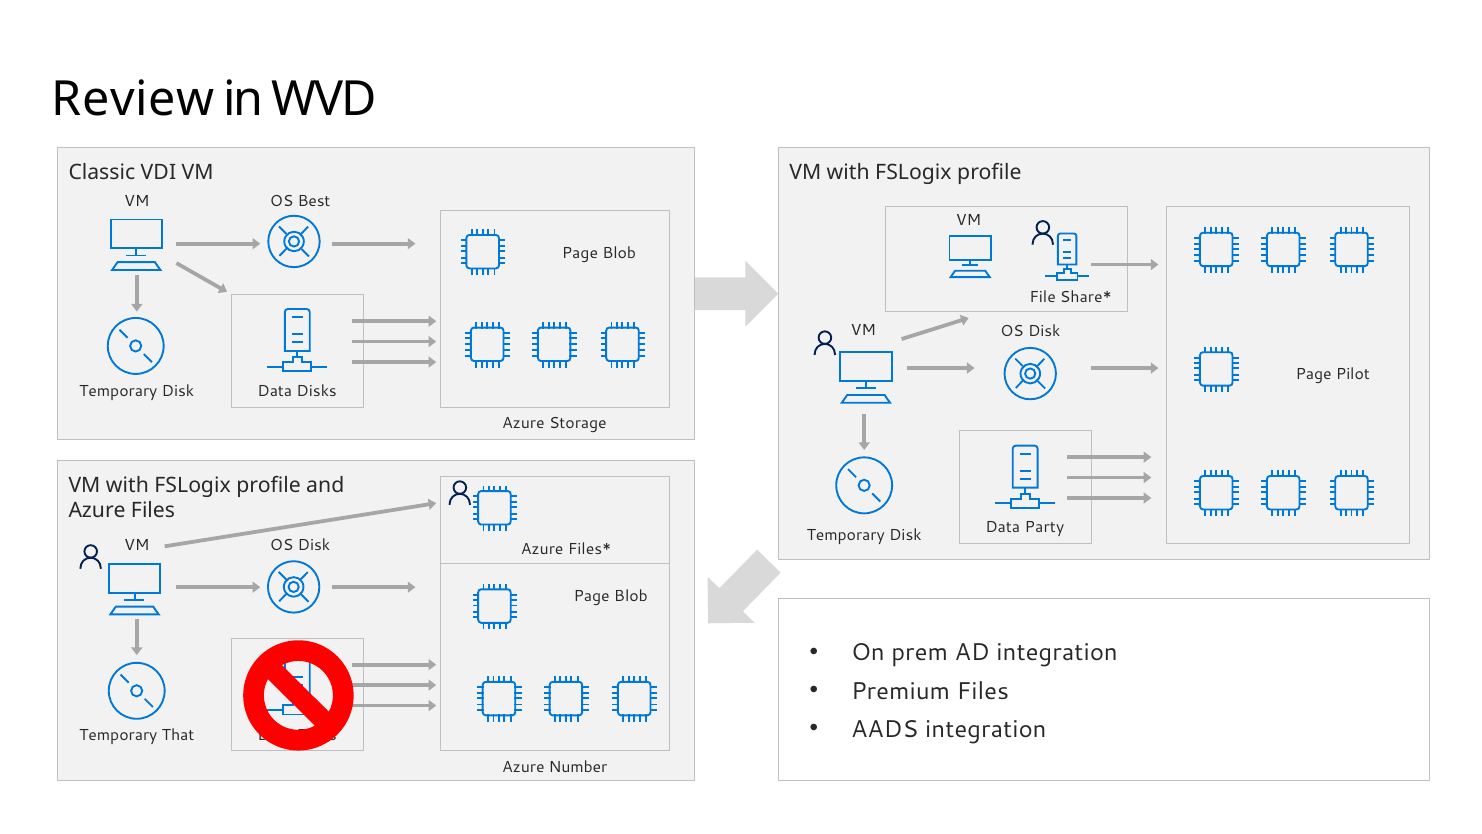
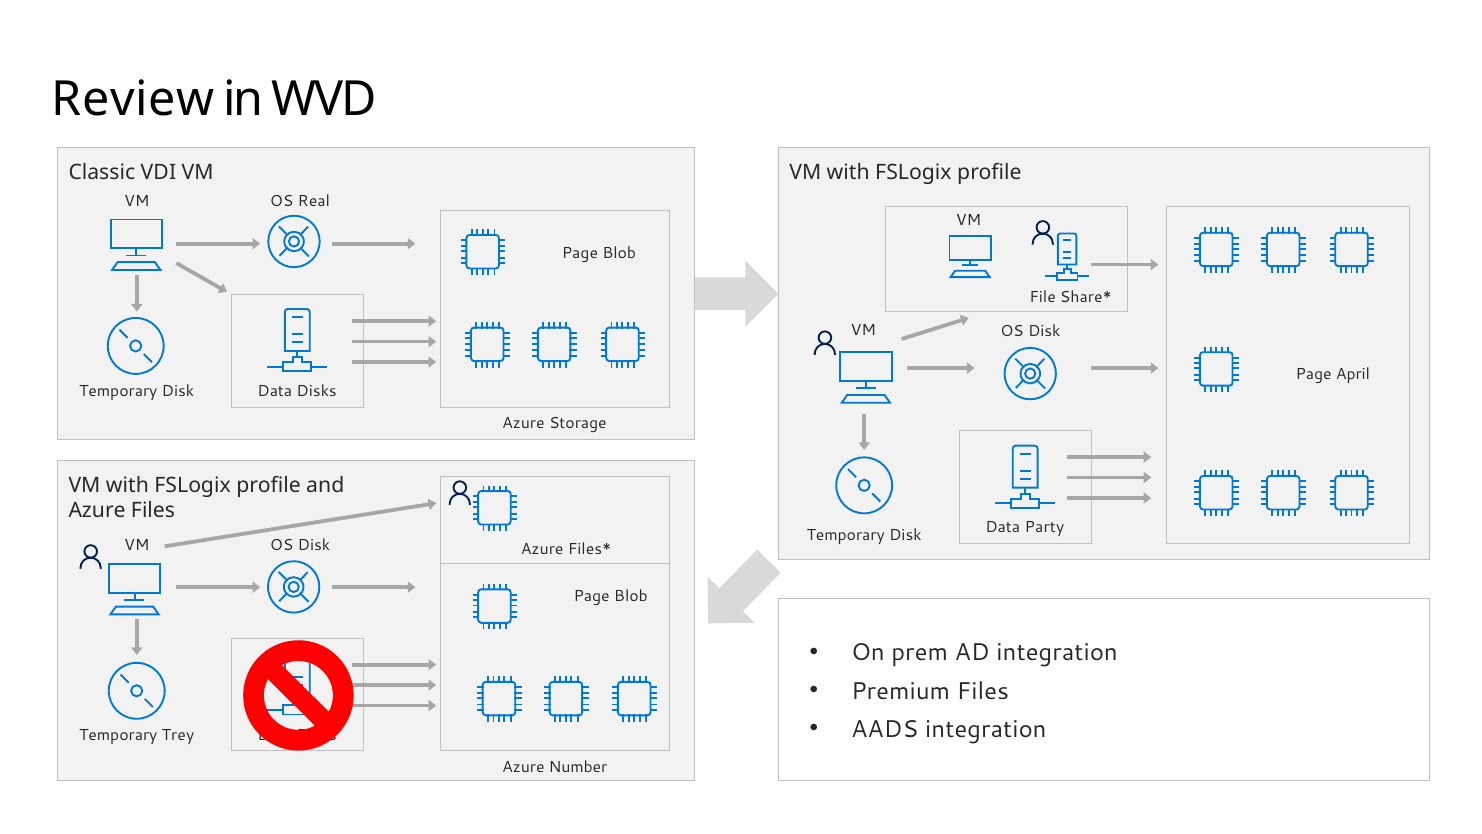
Best: Best -> Real (314, 202)
Pilot: Pilot -> April (1353, 374)
That: That -> Trey (178, 735)
